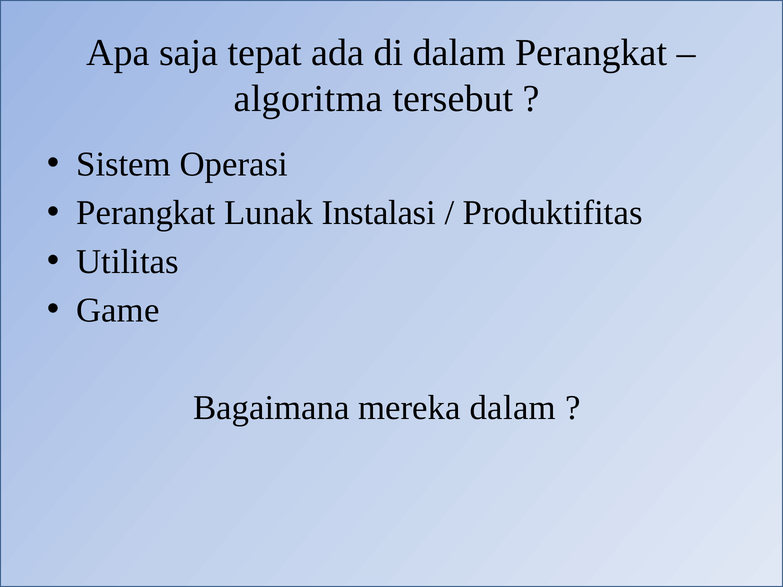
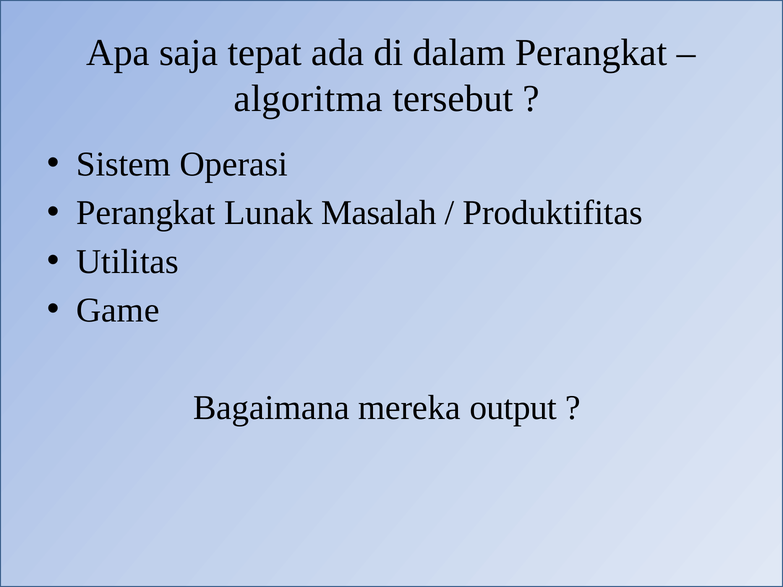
Instalasi: Instalasi -> Masalah (379, 213)
mereka dalam: dalam -> output (513, 408)
